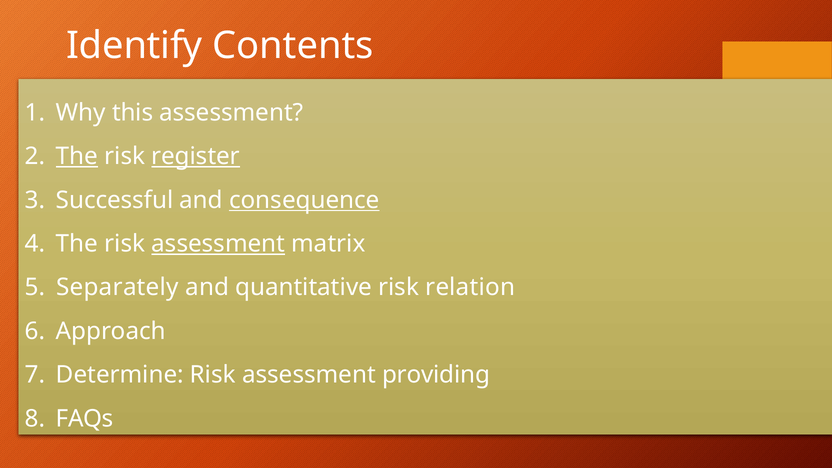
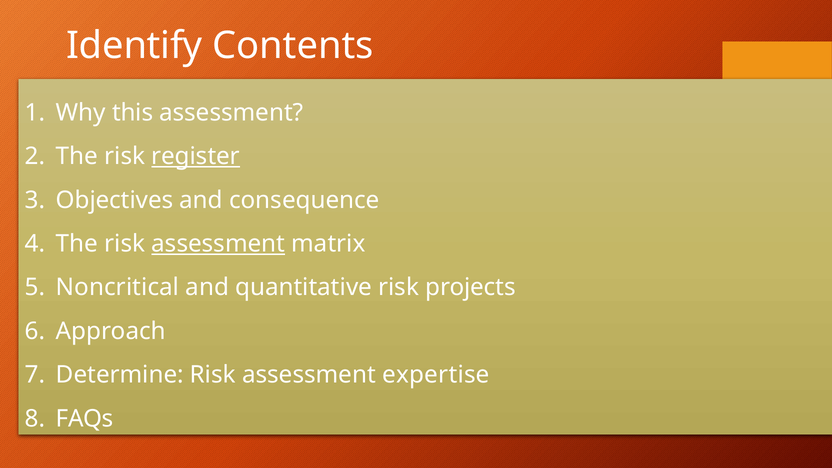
The underline: present -> none (77, 156)
Successful: Successful -> Objectives (115, 200)
consequence underline: present -> none (304, 200)
Separately: Separately -> Noncritical (118, 287)
relation: relation -> projects (470, 287)
providing: providing -> expertise (436, 375)
